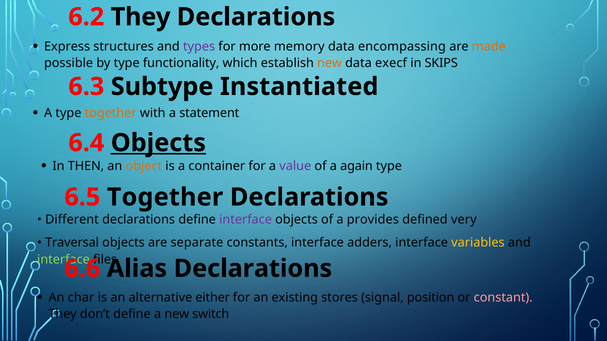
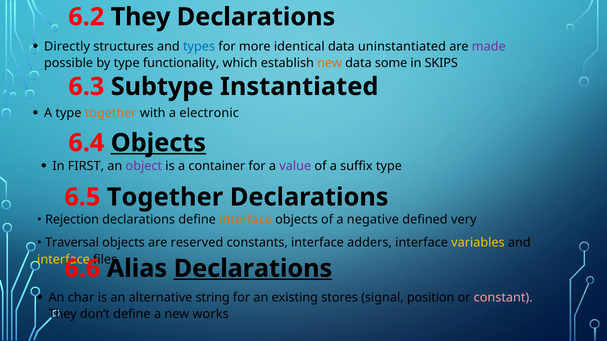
Express: Express -> Directly (67, 47)
types colour: purple -> blue (199, 47)
memory: memory -> identical (299, 47)
encompassing: encompassing -> uninstantiated (402, 47)
made colour: orange -> purple (489, 47)
execf: execf -> some (391, 63)
statement: statement -> electronic (209, 113)
THEN: THEN -> FIRST (86, 166)
object colour: orange -> purple (144, 166)
again: again -> suffix (356, 166)
Different: Different -> Rejection (72, 220)
interface colour: purple -> orange (246, 220)
provides: provides -> negative (373, 220)
separate: separate -> reserved (197, 243)
interface colour: light green -> yellow (63, 260)
Declarations underline: none -> present (253, 269)
either: either -> string (213, 298)
switch: switch -> works (211, 315)
